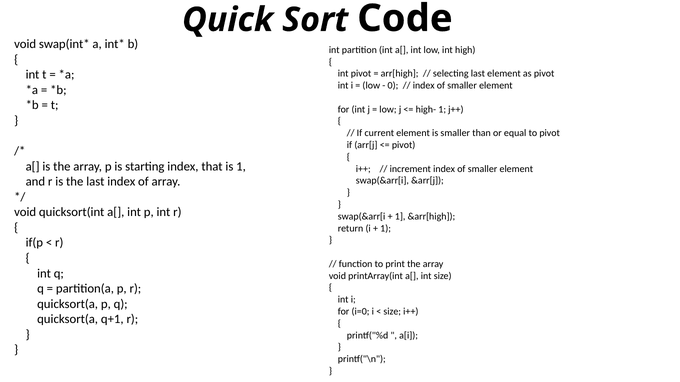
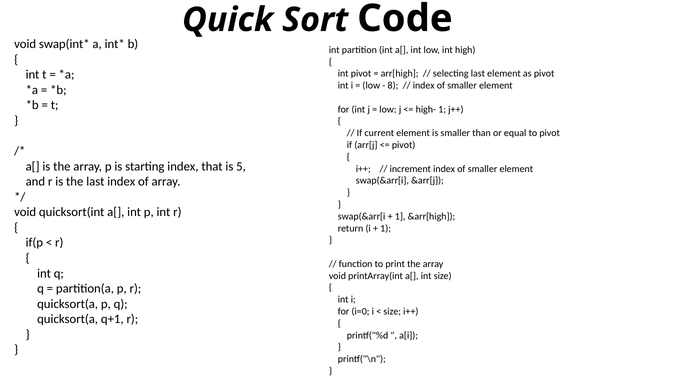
0: 0 -> 8 (393, 86)
is 1: 1 -> 5 (241, 167)
